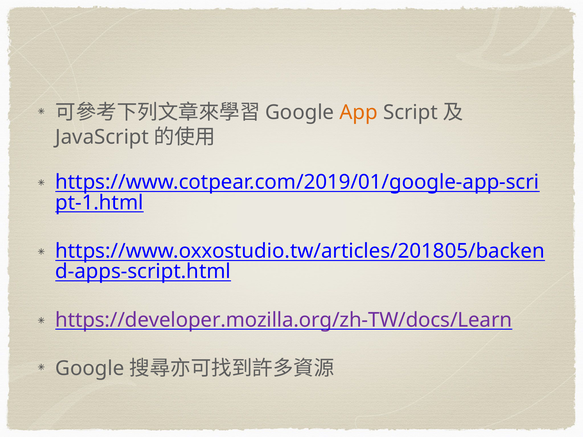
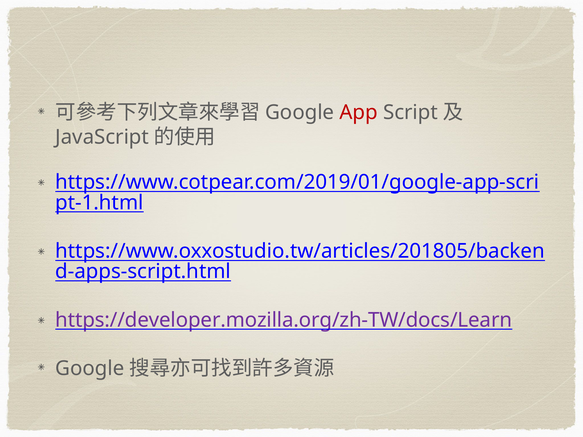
App colour: orange -> red (359, 113)
